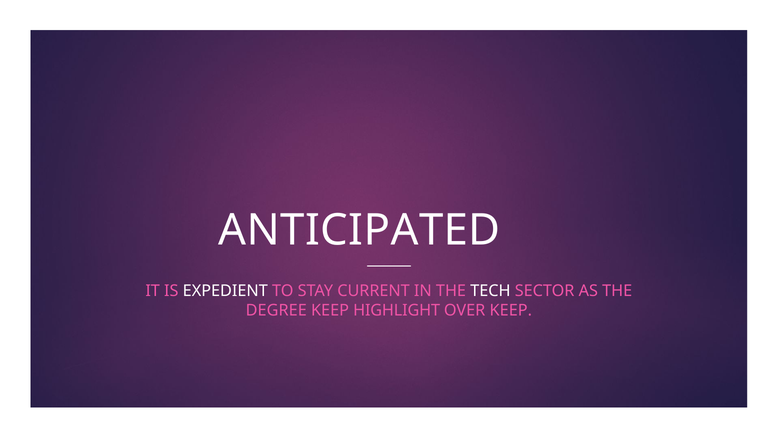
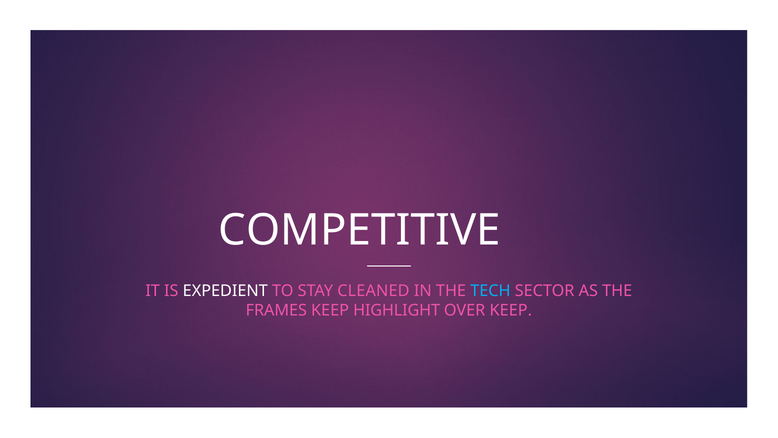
ANTICIPATED: ANTICIPATED -> COMPETITIVE (360, 230)
CURRENT: CURRENT -> CLEANED (373, 291)
TECH colour: white -> light blue (490, 291)
DEGREE: DEGREE -> FRAMES (276, 310)
